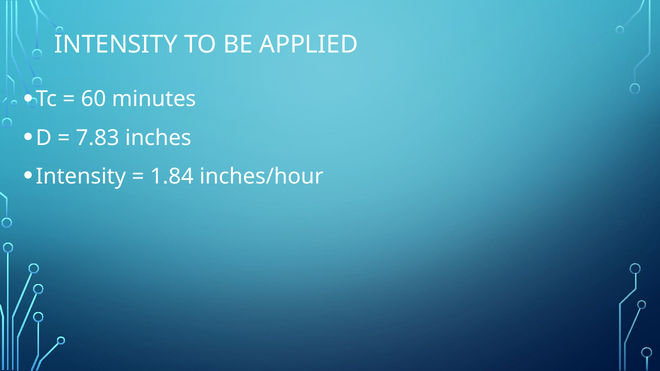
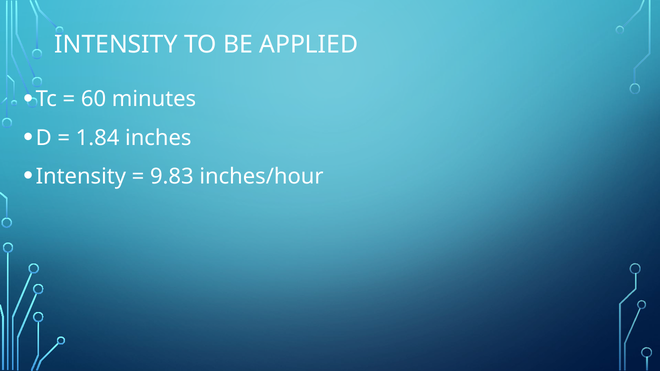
7.83: 7.83 -> 1.84 (98, 138)
1.84: 1.84 -> 9.83 (172, 176)
